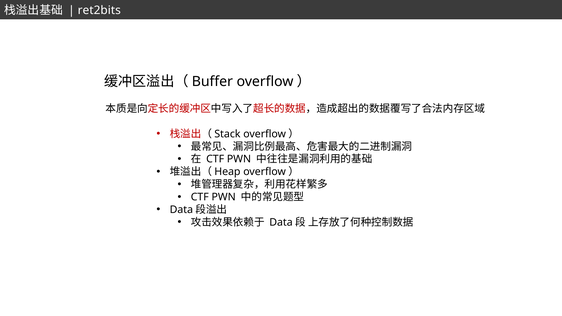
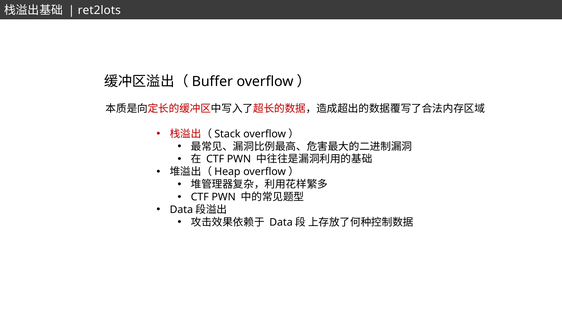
ret2bits: ret2bits -> ret2lots (99, 10)
